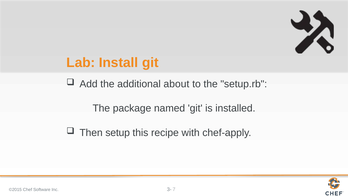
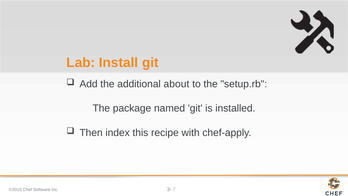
setup: setup -> index (118, 133)
